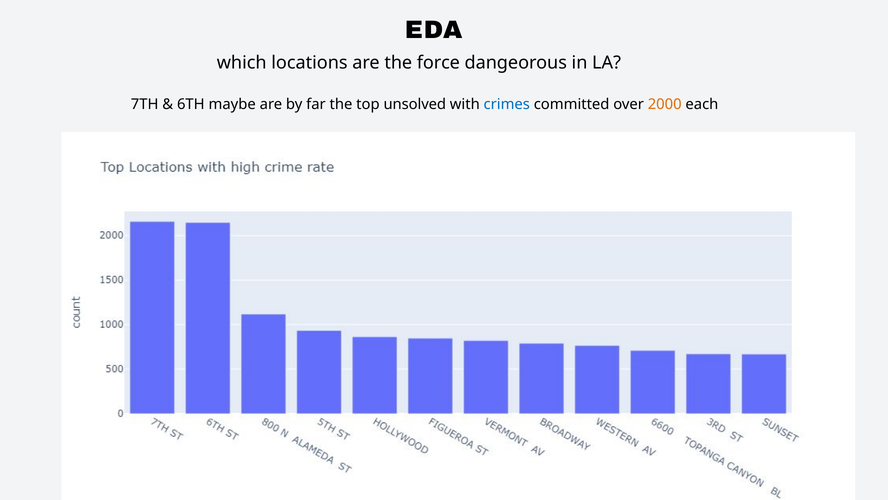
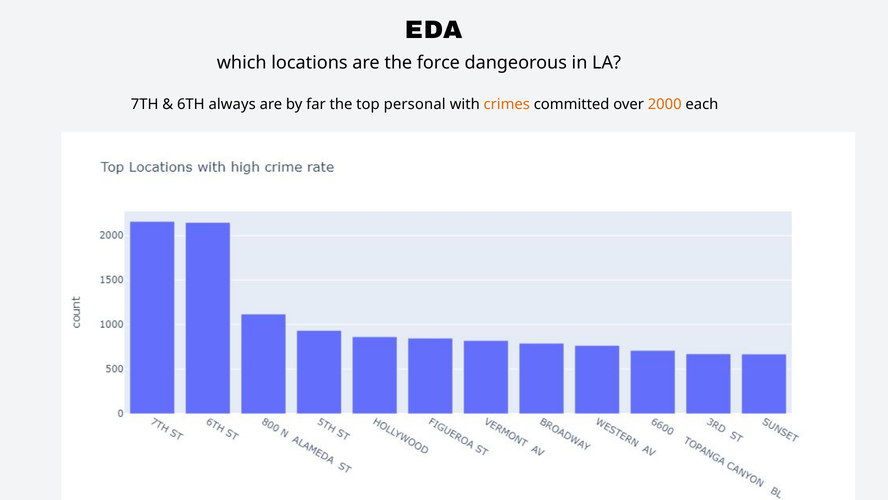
maybe: maybe -> always (232, 104)
unsolved: unsolved -> personal (415, 104)
crimes colour: blue -> orange (507, 104)
